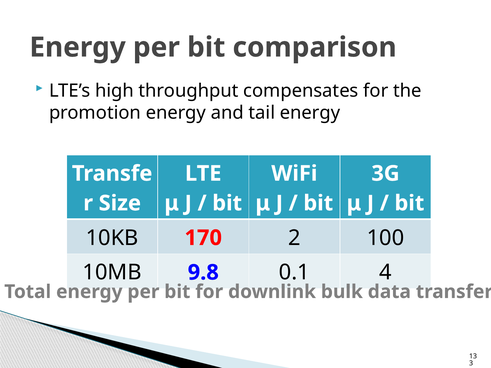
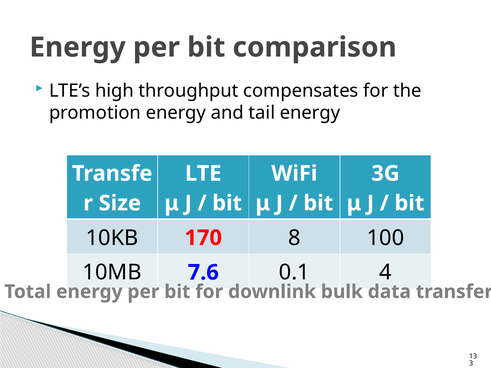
2: 2 -> 8 (294, 238)
9.8: 9.8 -> 7.6 (203, 273)
